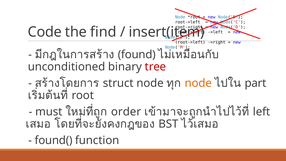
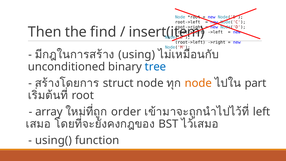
Code: Code -> Then (45, 32)
found: found -> using (137, 54)
tree colour: red -> blue (155, 67)
must: must -> array (49, 112)
found(: found( -> using( (53, 140)
